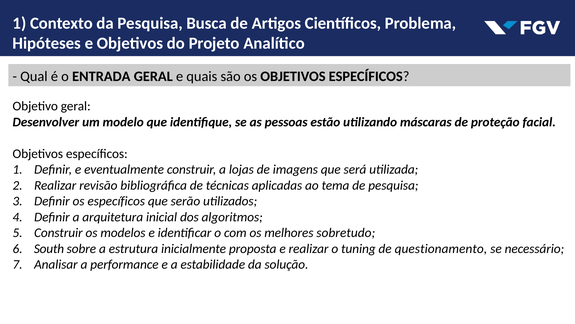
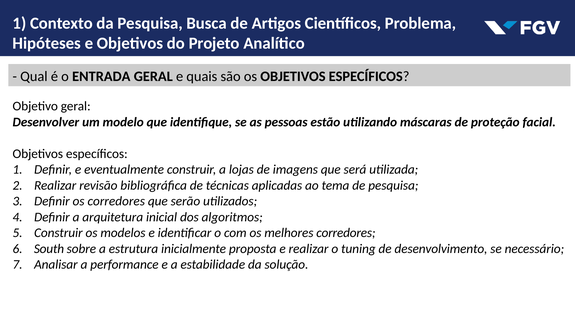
os específicos: específicos -> corredores (116, 201)
melhores sobretudo: sobretudo -> corredores (346, 232)
questionamento: questionamento -> desenvolvimento (441, 248)
